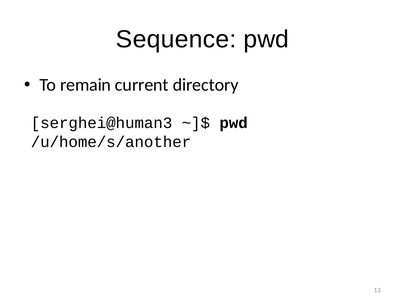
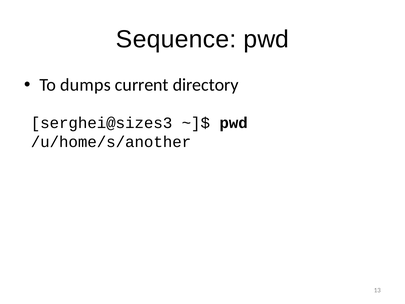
remain: remain -> dumps (85, 85)
serghei@human3: serghei@human3 -> serghei@sizes3 (102, 123)
